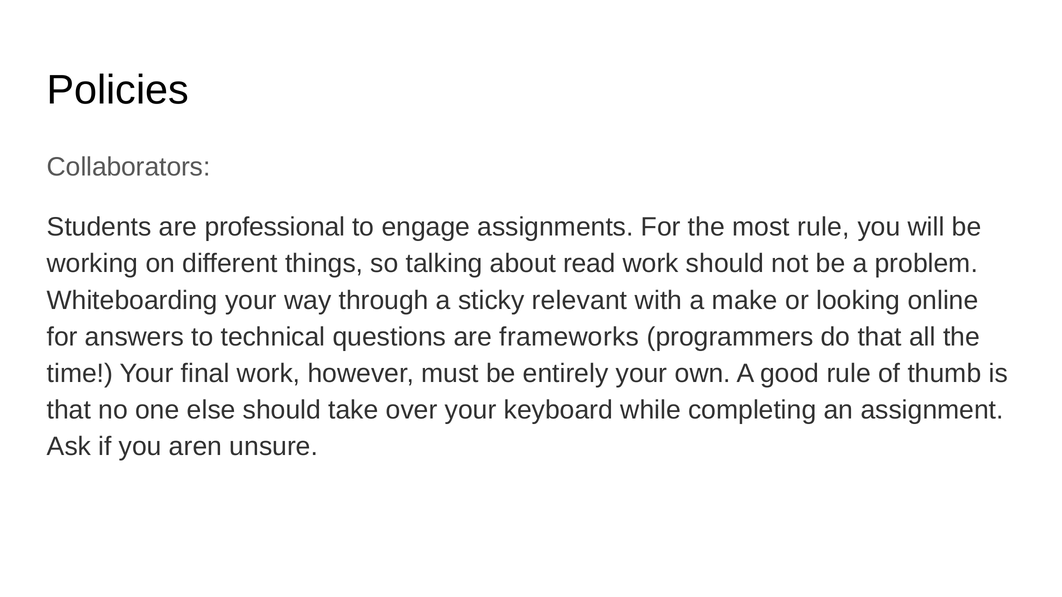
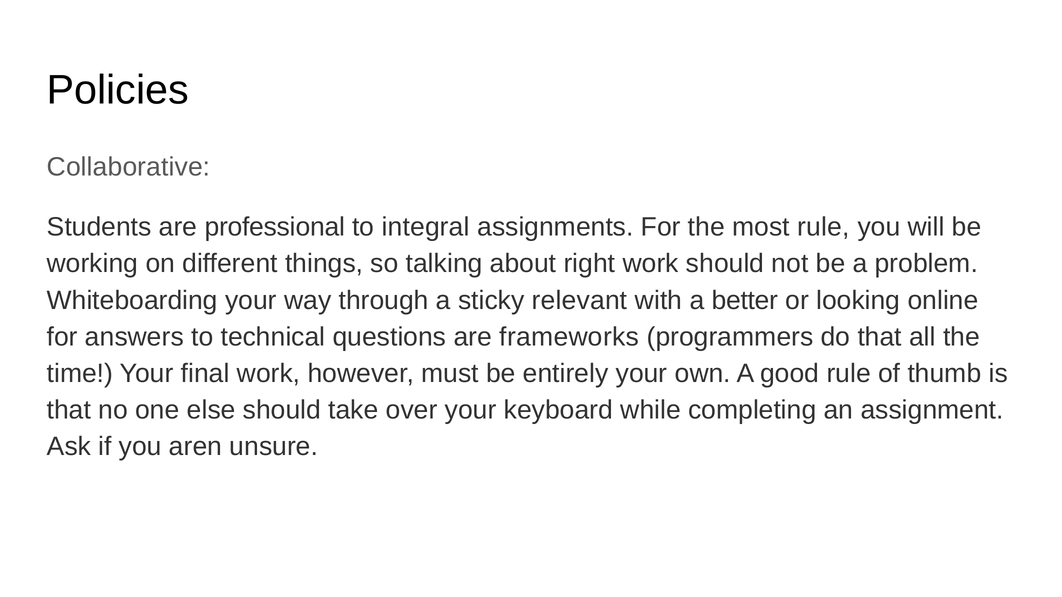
Collaborators: Collaborators -> Collaborative (129, 167)
engage: engage -> integral (426, 227)
read: read -> right (589, 264)
make: make -> better (745, 300)
